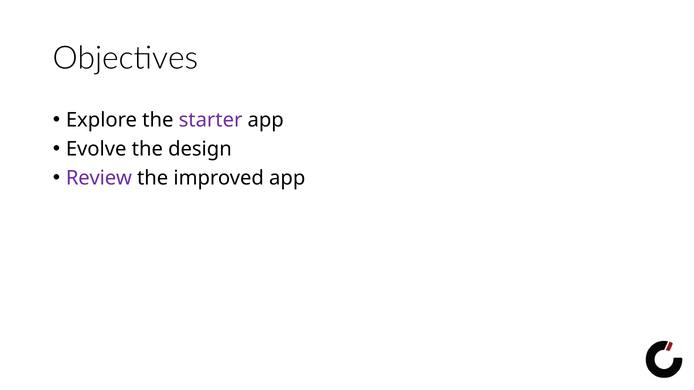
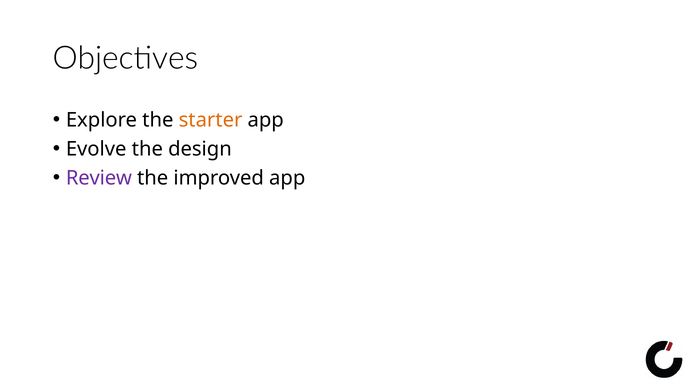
starter colour: purple -> orange (211, 120)
